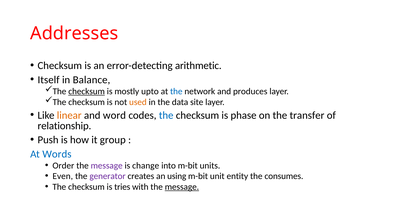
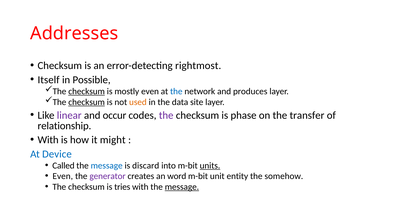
arithmetic: arithmetic -> rightmost (198, 66)
Balance: Balance -> Possible (92, 80)
mostly upto: upto -> even (150, 91)
checksum underline: none -> present (87, 102)
linear colour: orange -> purple (69, 115)
word: word -> occur (115, 115)
the colour: blue -> purple (166, 115)
Push: Push -> With (48, 140)
group: group -> might (113, 140)
Words: Words -> Device (57, 154)
Order: Order -> Called (63, 165)
message colour: purple -> blue (107, 165)
change: change -> discard (146, 165)
units underline: none -> present (210, 165)
using: using -> word (177, 176)
consumes: consumes -> somehow (284, 176)
